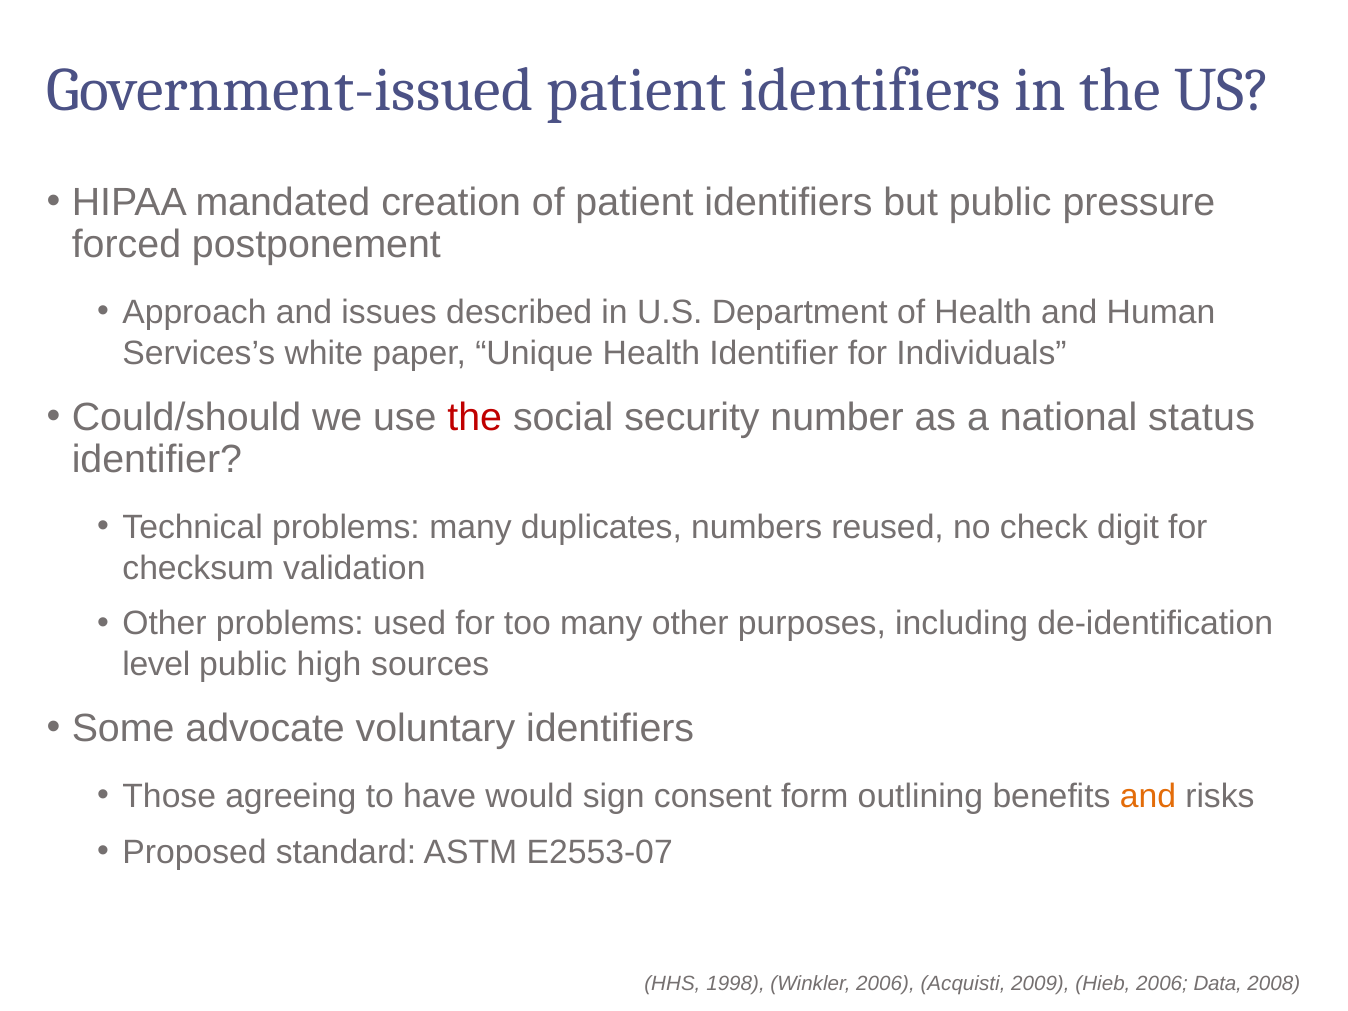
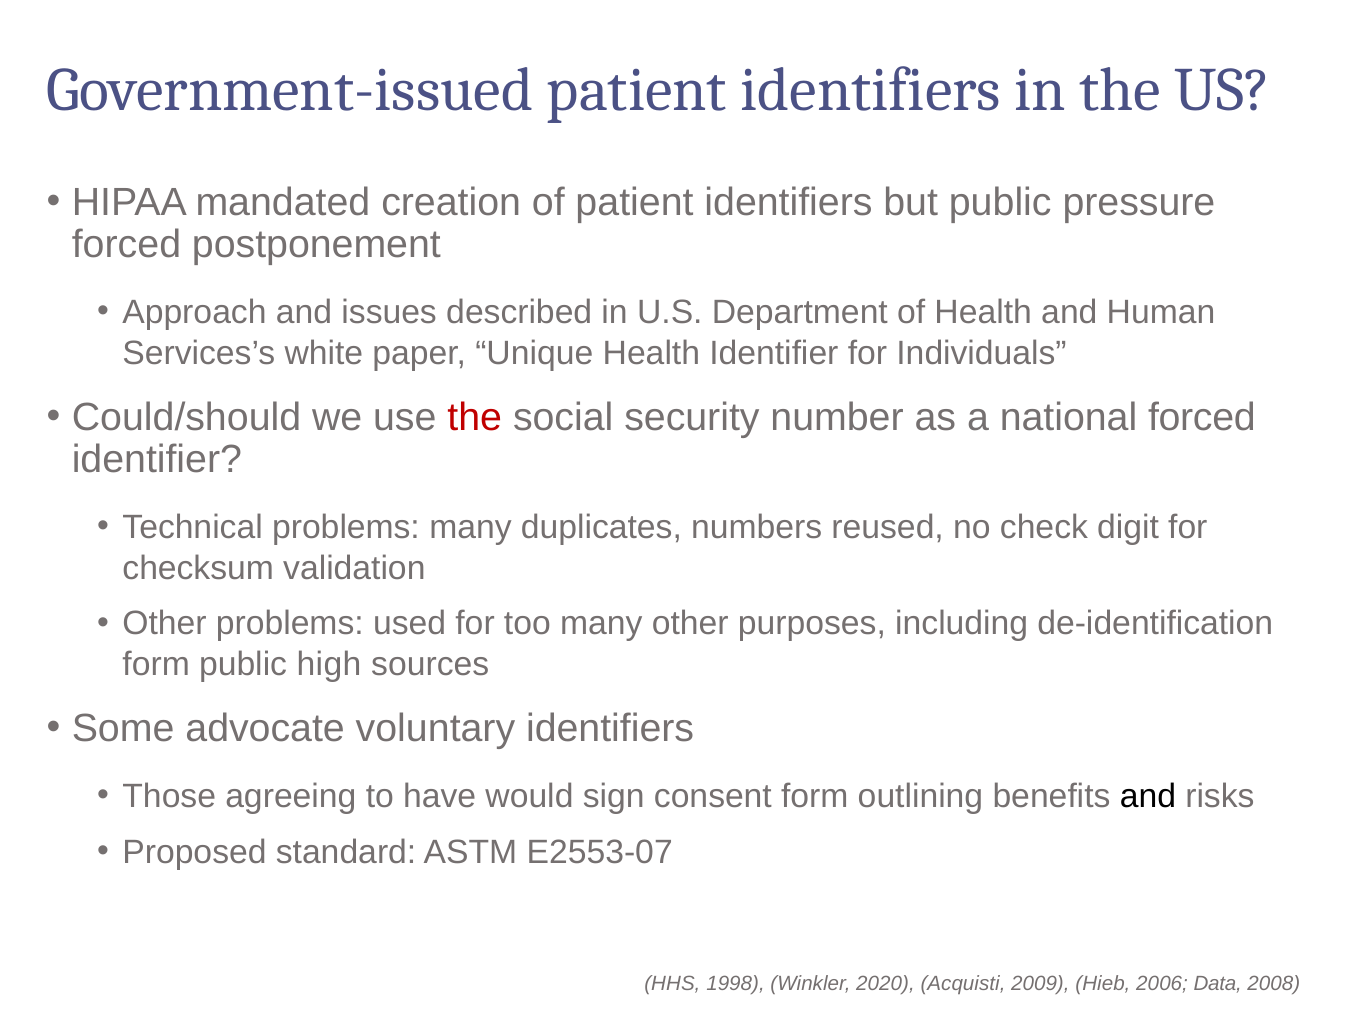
national status: status -> forced (1202, 417)
level: level -> form (156, 664)
and colour: orange -> black (1148, 796)
Winkler 2006: 2006 -> 2020 (885, 984)
